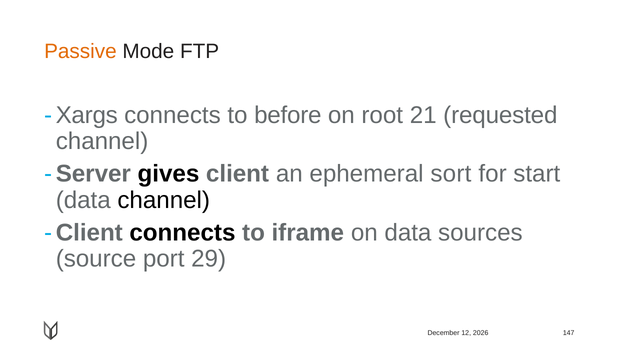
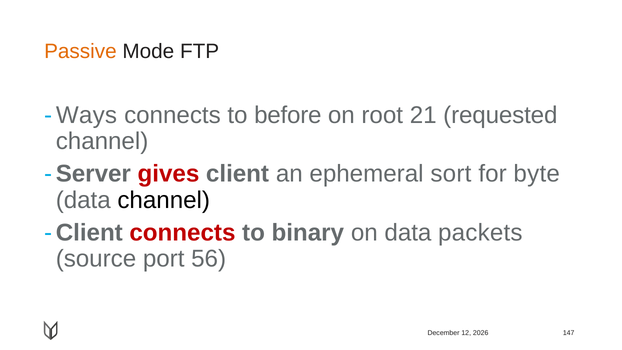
Xargs: Xargs -> Ways (86, 115)
gives colour: black -> red (168, 174)
start: start -> byte (537, 174)
connects colour: black -> red (182, 233)
iframe: iframe -> binary (308, 233)
sources: sources -> packets (480, 233)
29: 29 -> 56 (209, 259)
